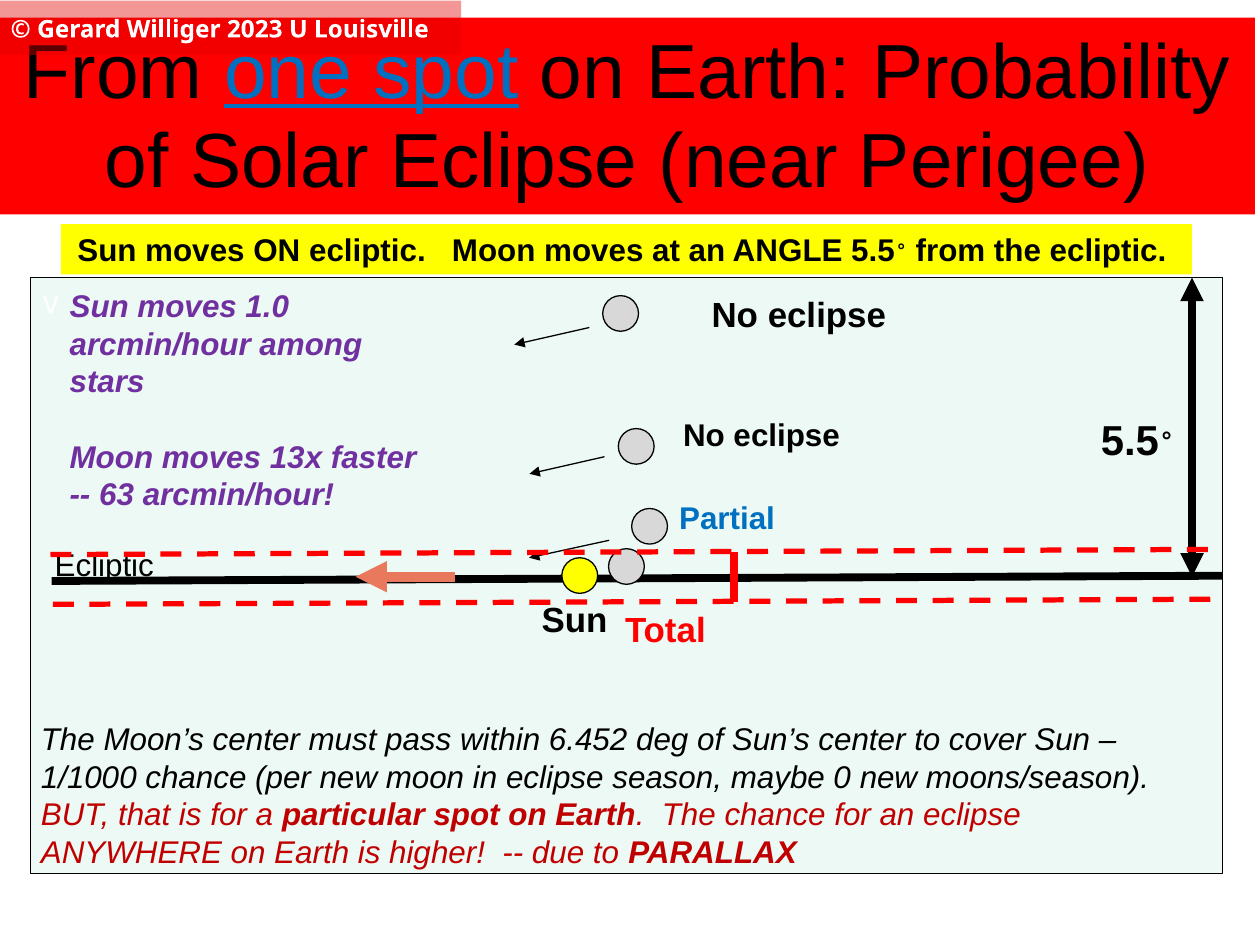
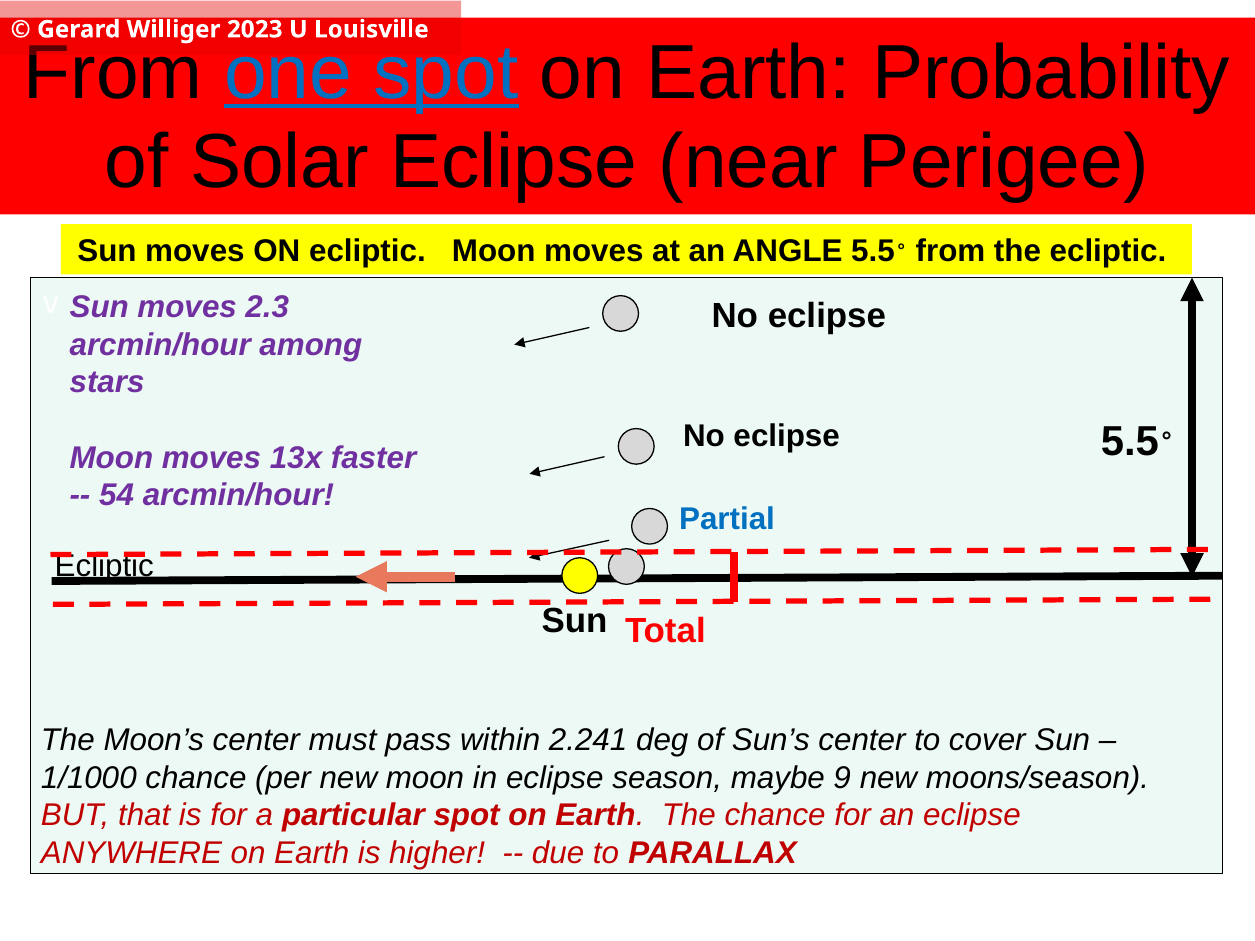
1.0: 1.0 -> 2.3 (267, 307)
63: 63 -> 54 (117, 496)
6.452: 6.452 -> 2.241 (588, 740)
0: 0 -> 9 (842, 778)
